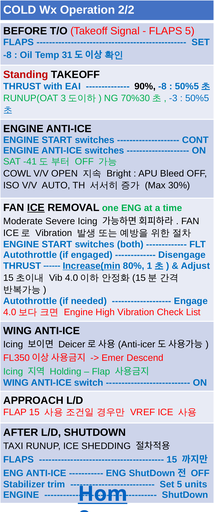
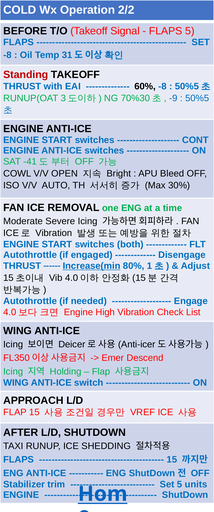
90%: 90% -> 60% (145, 86)
-3: -3 -> -9 (173, 98)
ICE underline: present -> none (36, 208)
